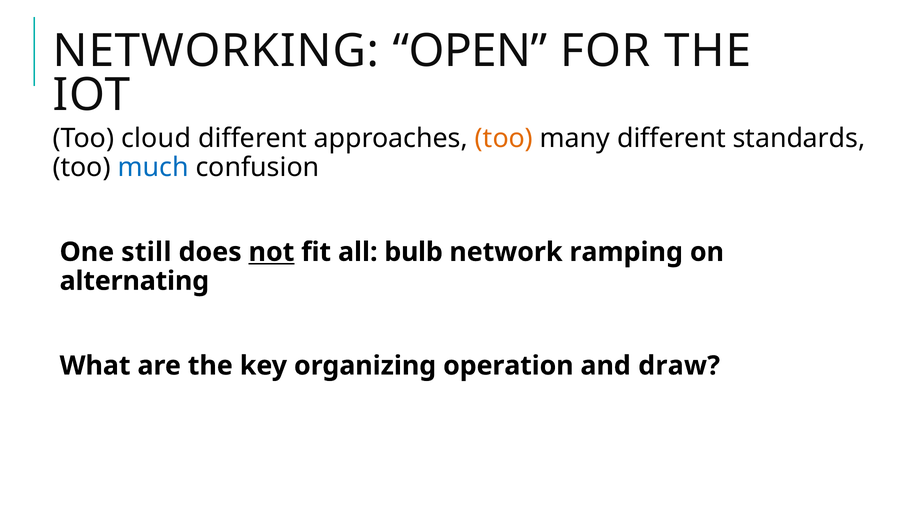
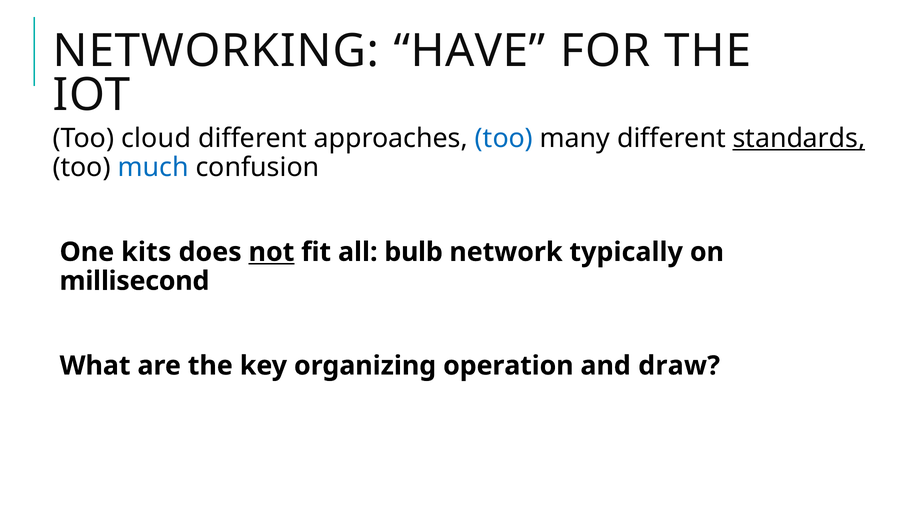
OPEN: OPEN -> HAVE (470, 51)
too colour: orange -> blue (504, 138)
standards underline: none -> present (799, 138)
still: still -> kits (146, 252)
ramping: ramping -> typically (626, 252)
alternating: alternating -> millisecond (134, 281)
